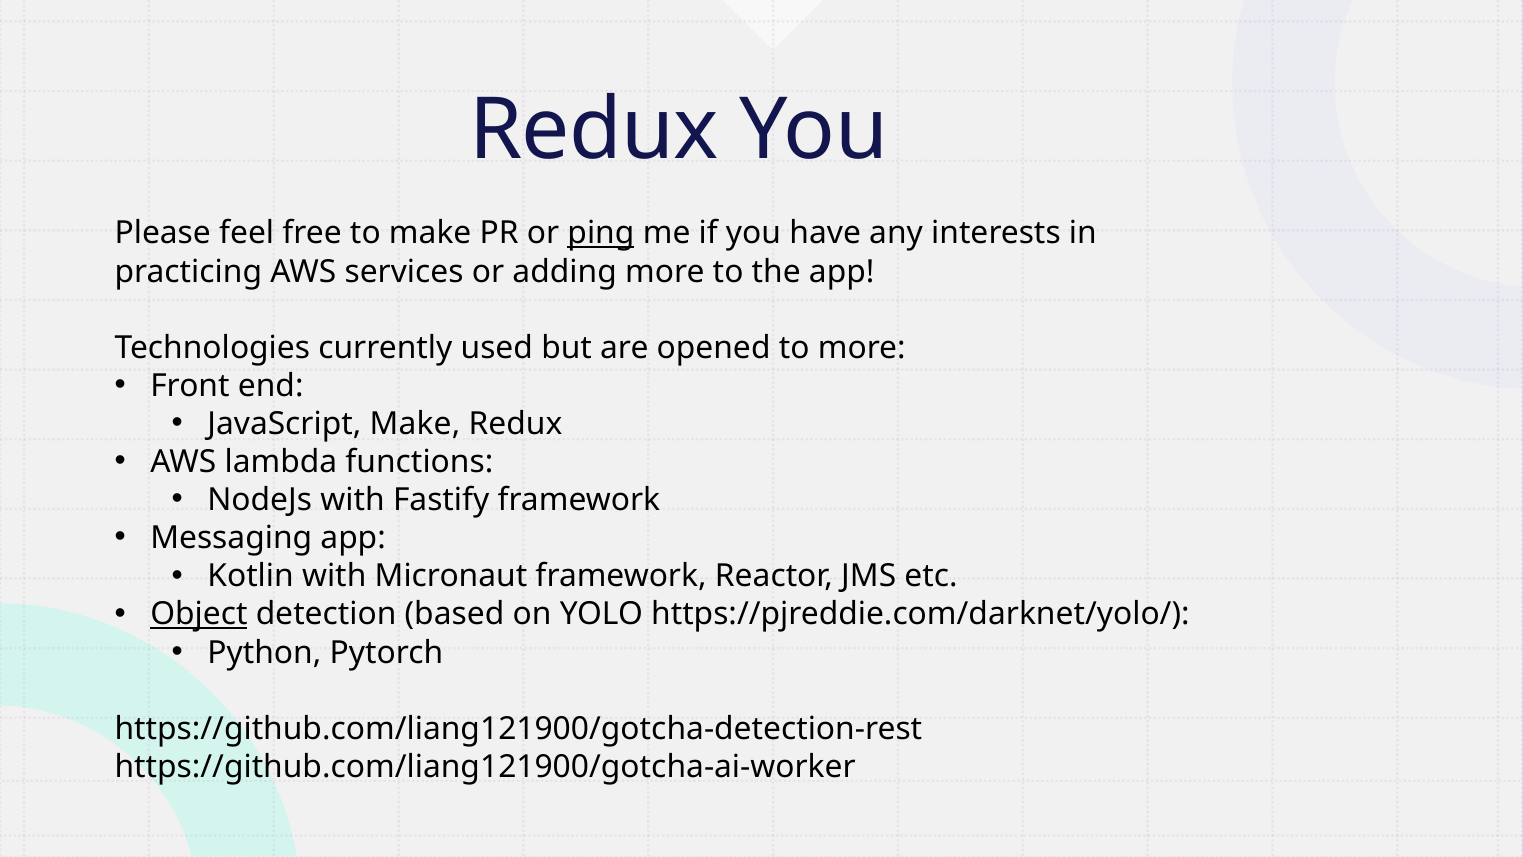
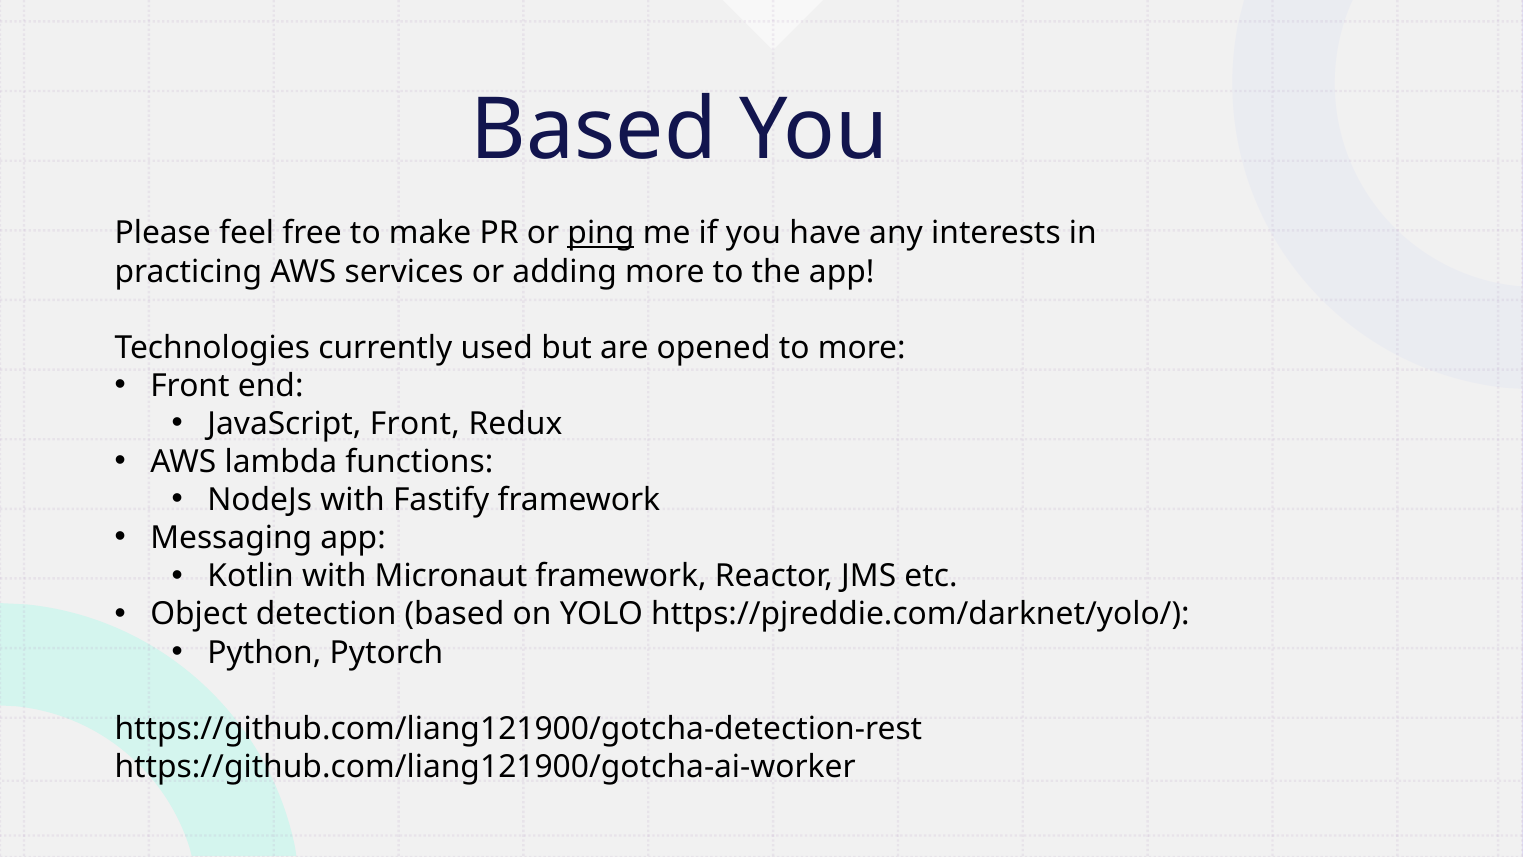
Redux: Redux -> Based (594, 130)
JavaScript Make: Make -> Front (415, 424)
Object underline: present -> none (199, 614)
